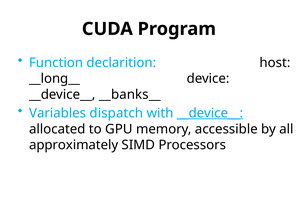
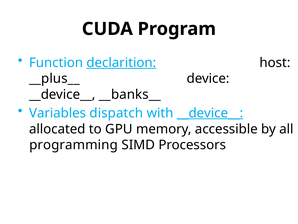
declarition underline: none -> present (121, 63)
__long__: __long__ -> __plus__ (54, 78)
approximately: approximately -> programming (74, 145)
